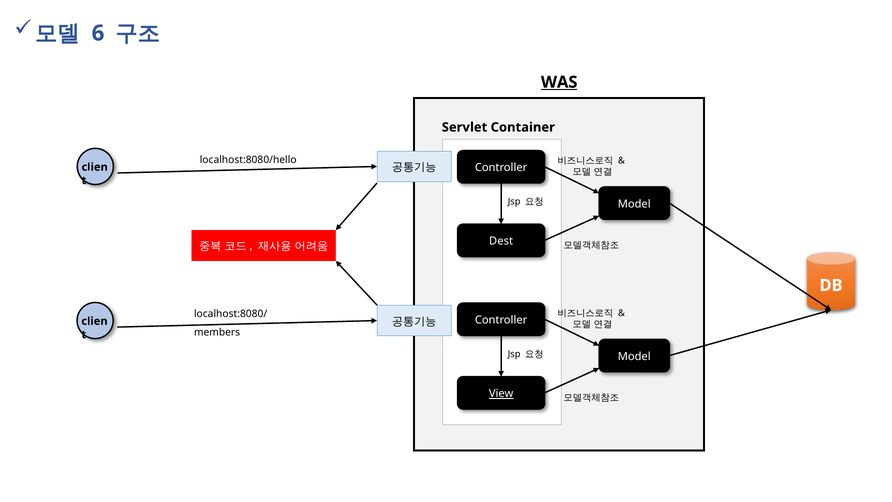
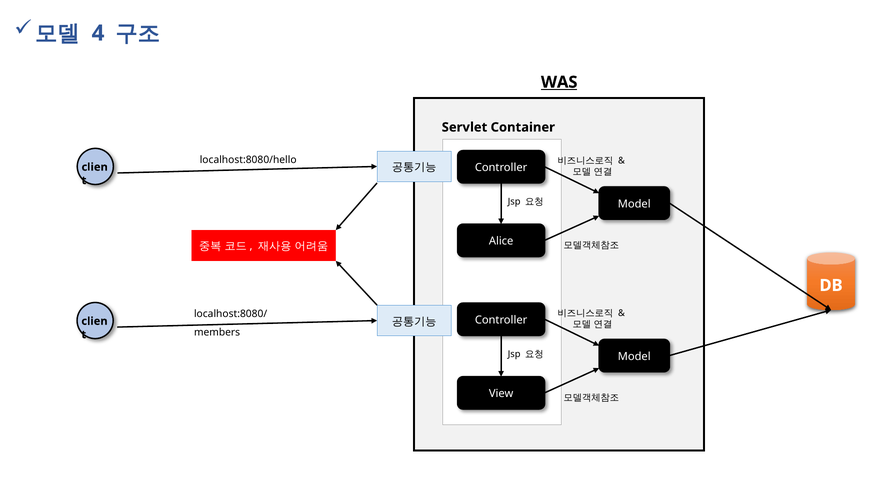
6: 6 -> 4 (98, 33)
Dest: Dest -> Alice (501, 241)
View underline: present -> none (501, 393)
